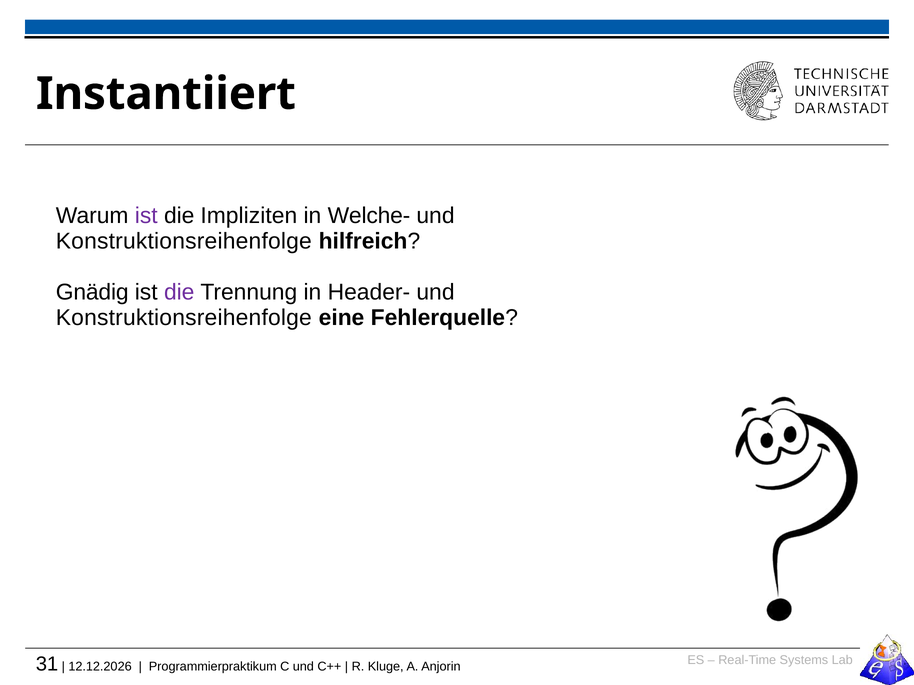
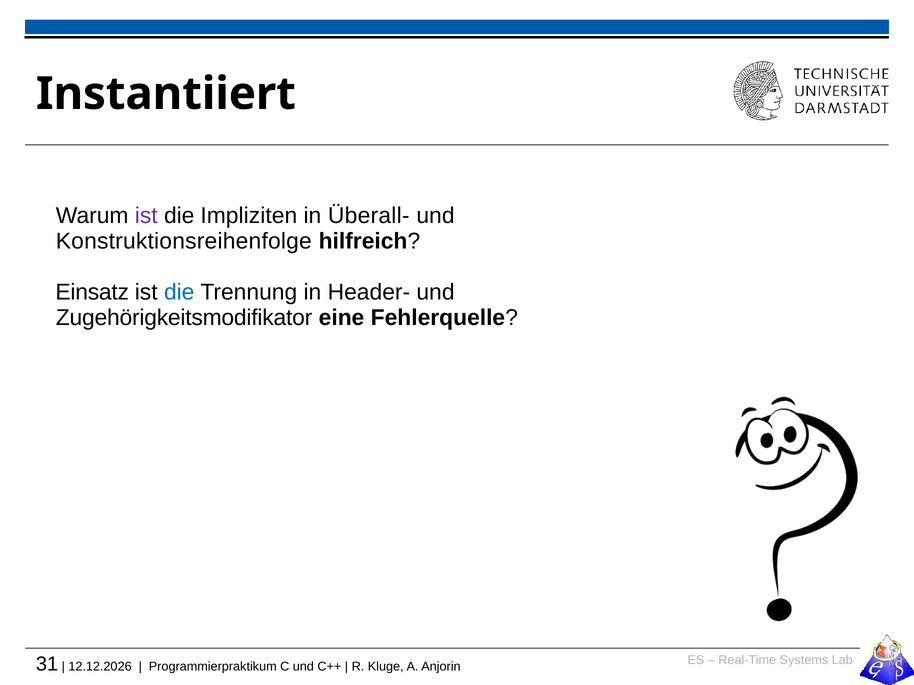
Welche-: Welche- -> Überall- (369, 216)
Gnädig: Gnädig -> Einsatz (92, 292)
die colour: purple -> blue (179, 292)
Konstruktionsreihenfolge: Konstruktionsreihenfolge -> Zugehörigkeitsmodifikator (184, 318)
